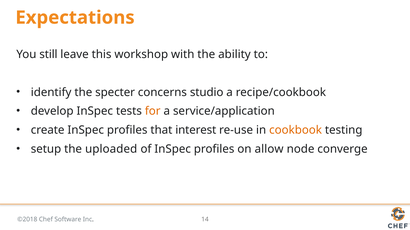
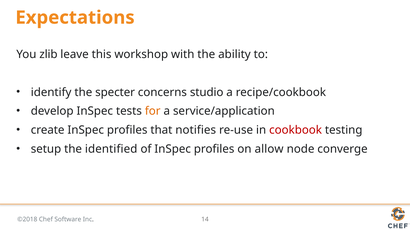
still: still -> zlib (48, 55)
interest: interest -> notifies (196, 130)
cookbook colour: orange -> red (296, 130)
uploaded: uploaded -> identified (111, 149)
